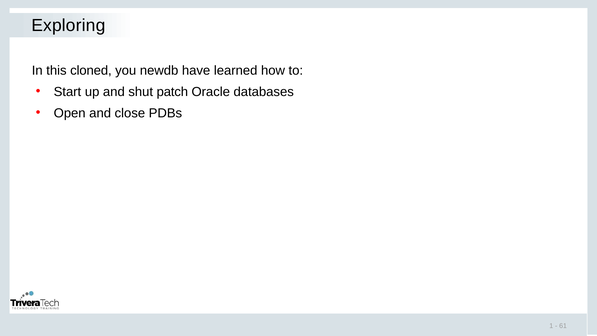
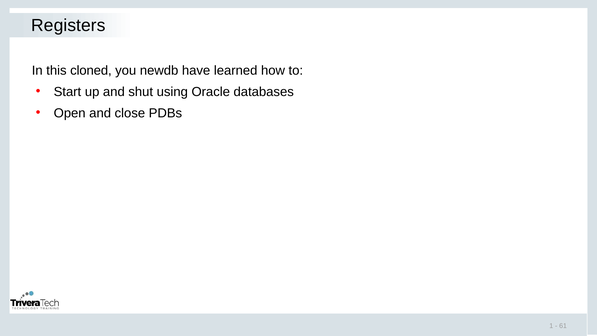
Exploring: Exploring -> Registers (68, 25)
patch: patch -> using (172, 92)
